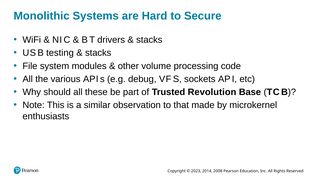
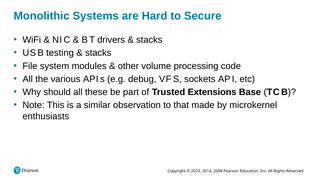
Revolution: Revolution -> Extensions (212, 92)
